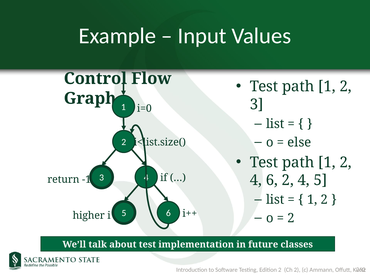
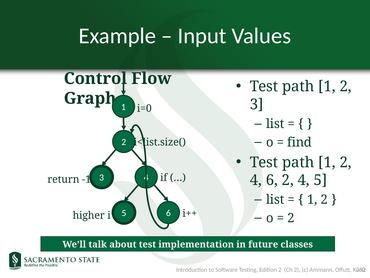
else: else -> find (300, 142)
